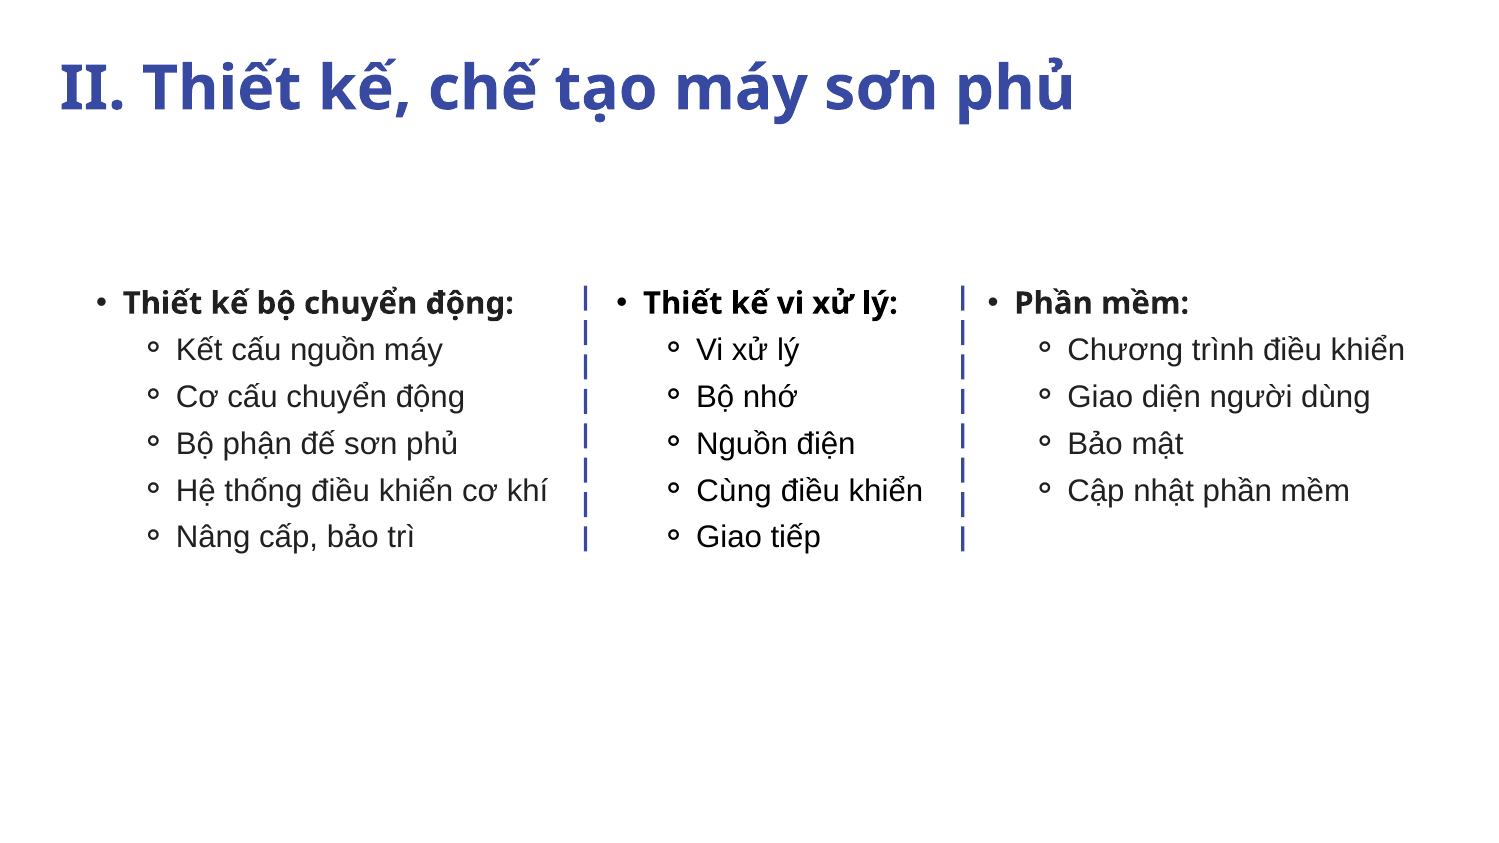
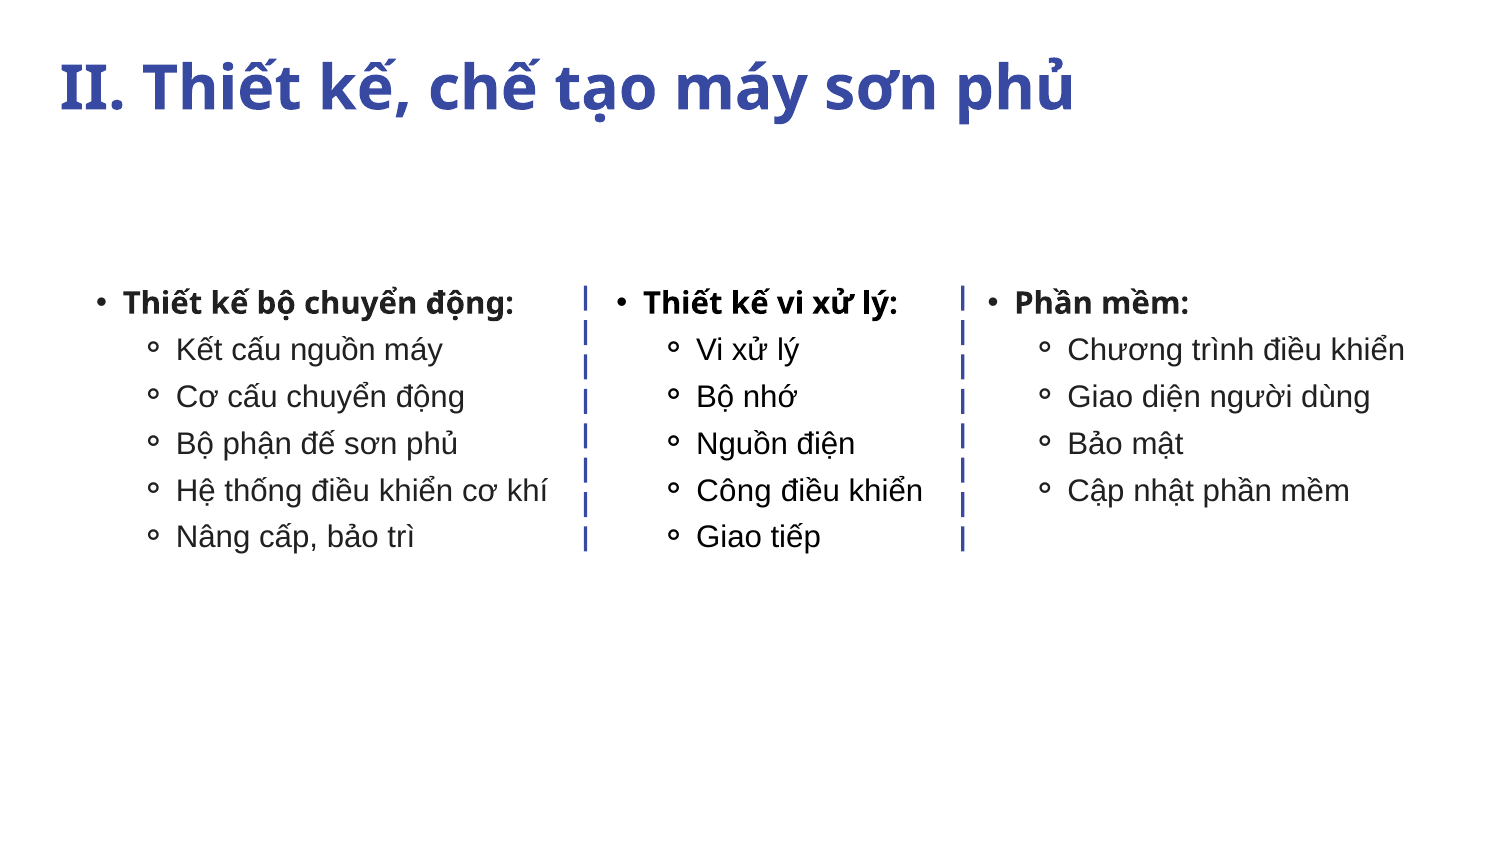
Cùng: Cùng -> Công (734, 491)
